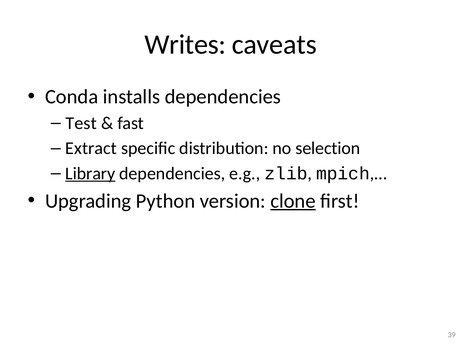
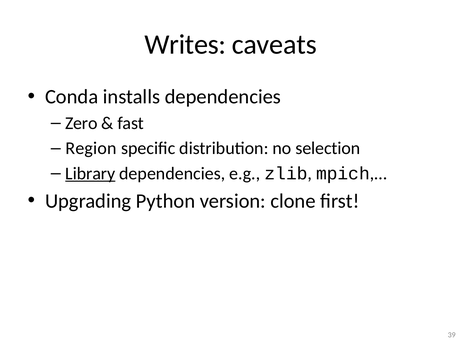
Test: Test -> Zero (81, 123)
Extract: Extract -> Region (91, 149)
clone underline: present -> none (293, 201)
